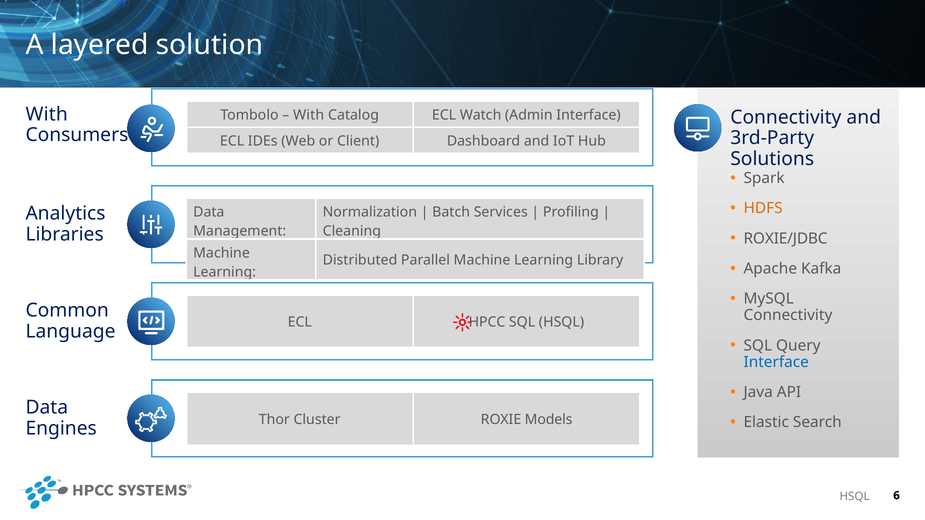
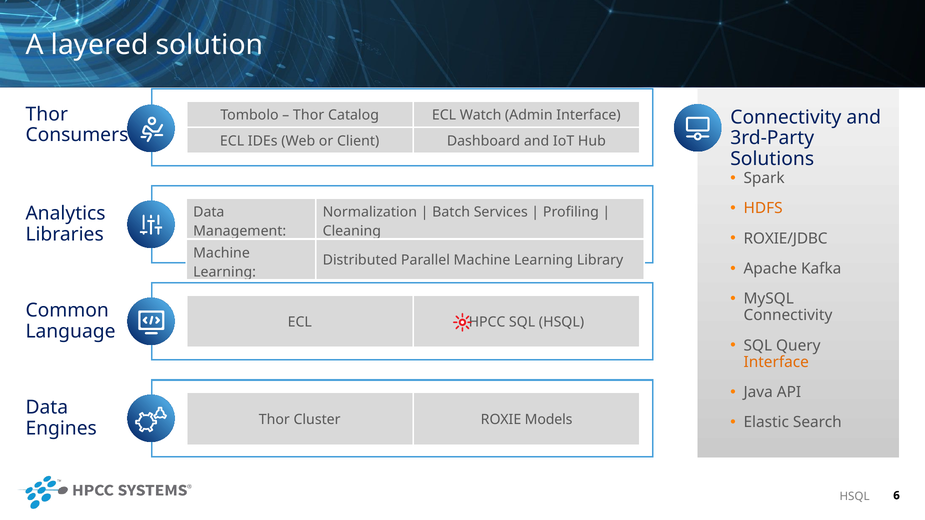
With: With -> Thor (47, 114)
With: With -> Thor (309, 115)
Interface colour: blue -> orange (776, 362)
